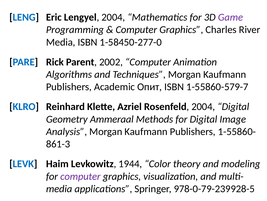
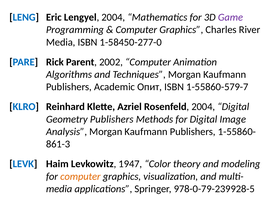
Geometry Ammeraal: Ammeraal -> Publishers (112, 119)
1944: 1944 -> 1947 (130, 163)
computer colour: purple -> orange (80, 176)
